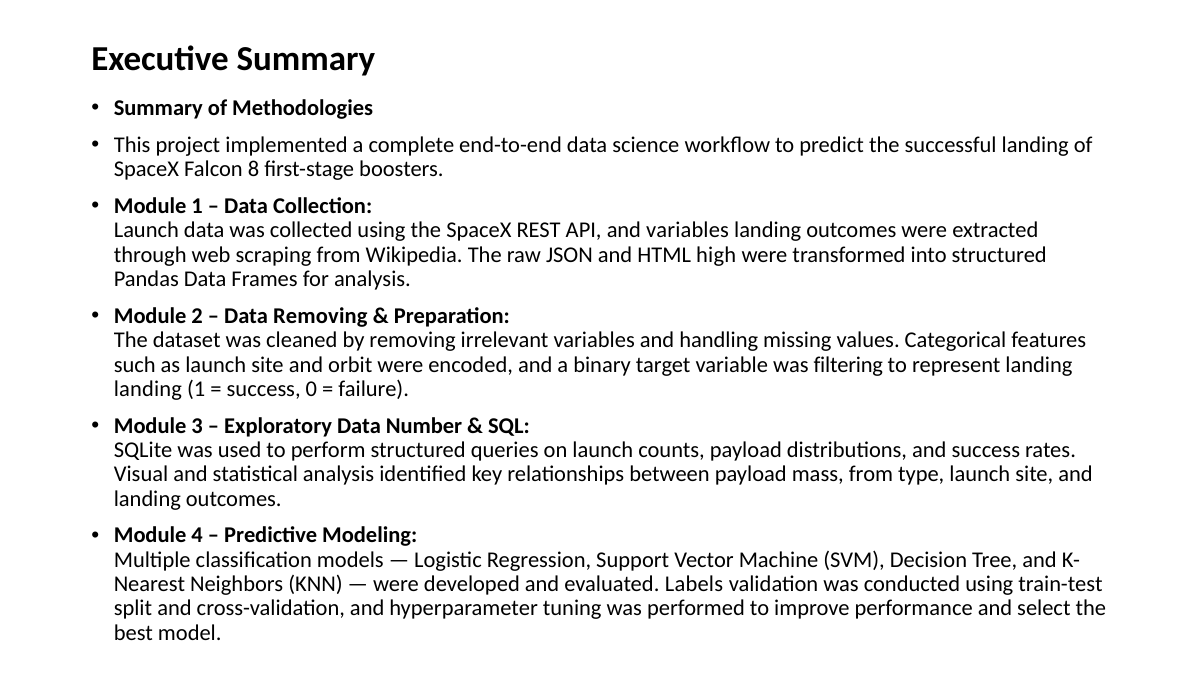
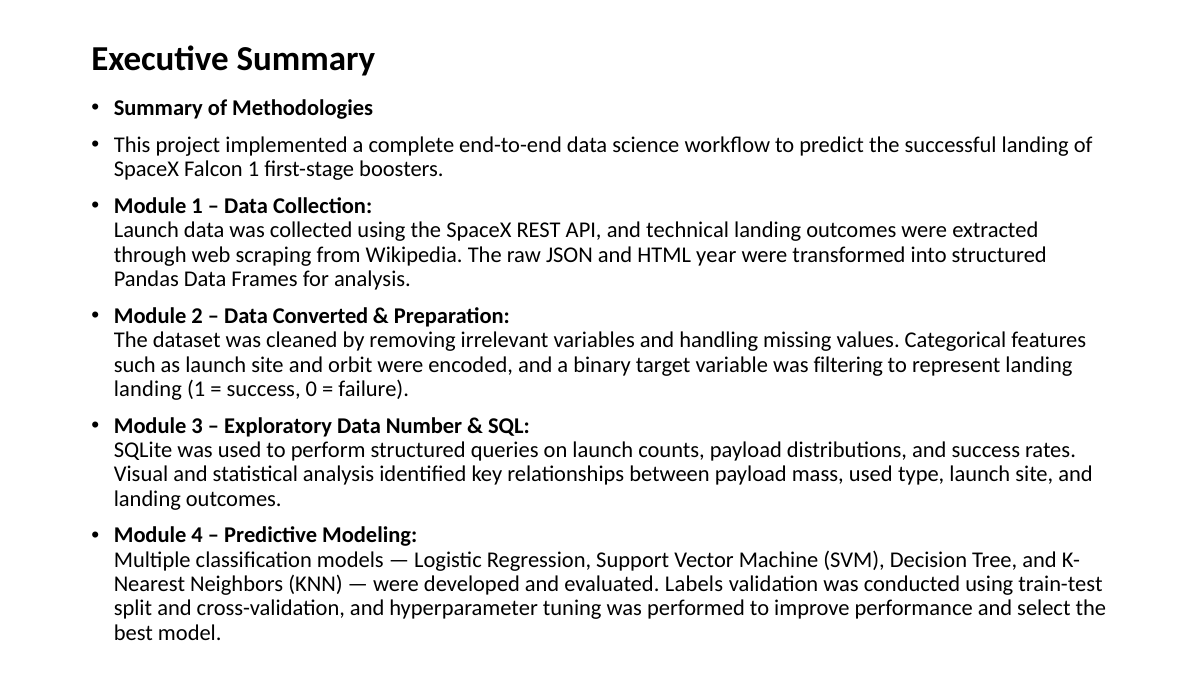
Falcon 8: 8 -> 1 (254, 169)
and variables: variables -> technical (688, 231)
high: high -> year (716, 255)
Data Removing: Removing -> Converted (321, 316)
mass from: from -> used (871, 474)
